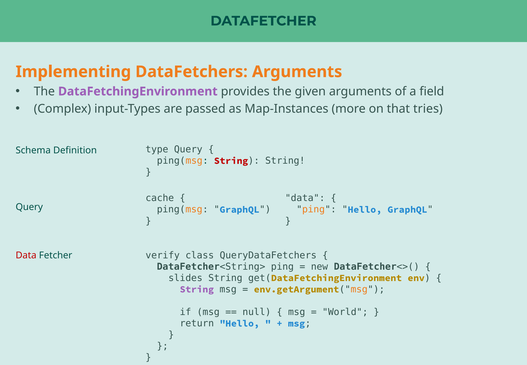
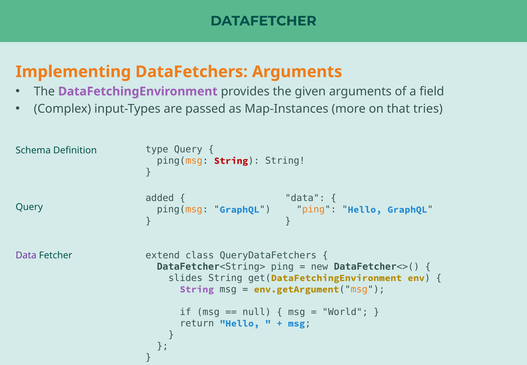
cache: cache -> added (160, 198)
verify: verify -> extend (163, 255)
Data colour: red -> purple (26, 255)
